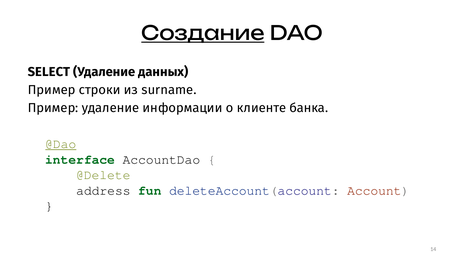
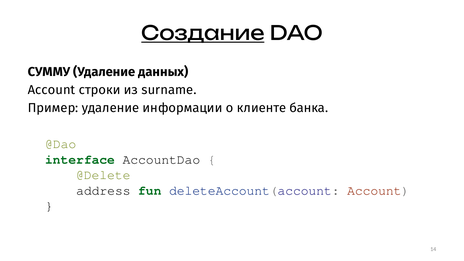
SELECT: SELECT -> СУММУ (49, 72)
Пример: Пример -> Account (52, 90)
@Dao underline: present -> none (61, 144)
